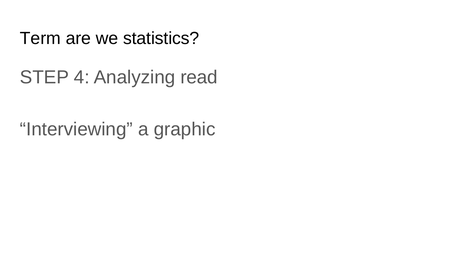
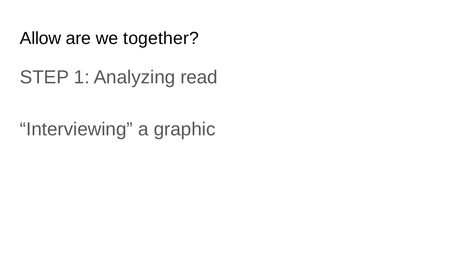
Term: Term -> Allow (40, 38)
statistics: statistics -> together (161, 38)
4: 4 -> 1 (82, 77)
